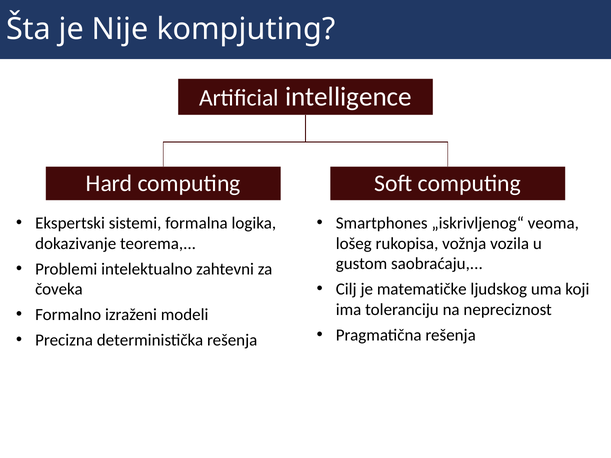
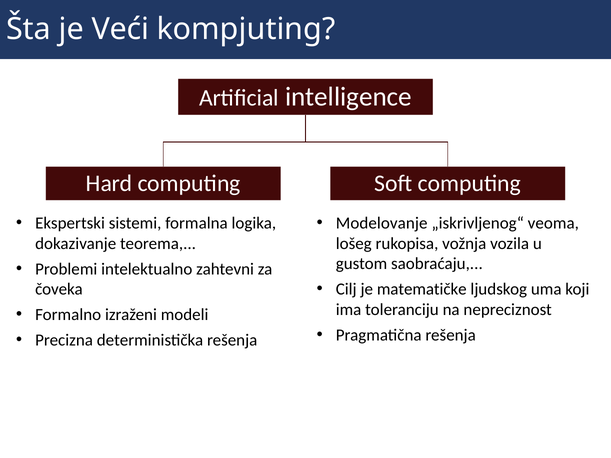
Nije: Nije -> Veći (121, 29)
Smartphones: Smartphones -> Modelovanje (382, 223)
